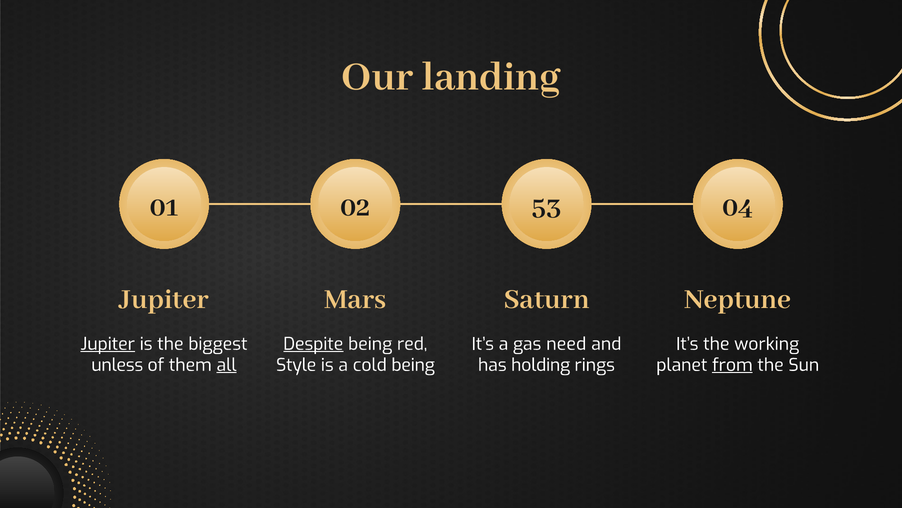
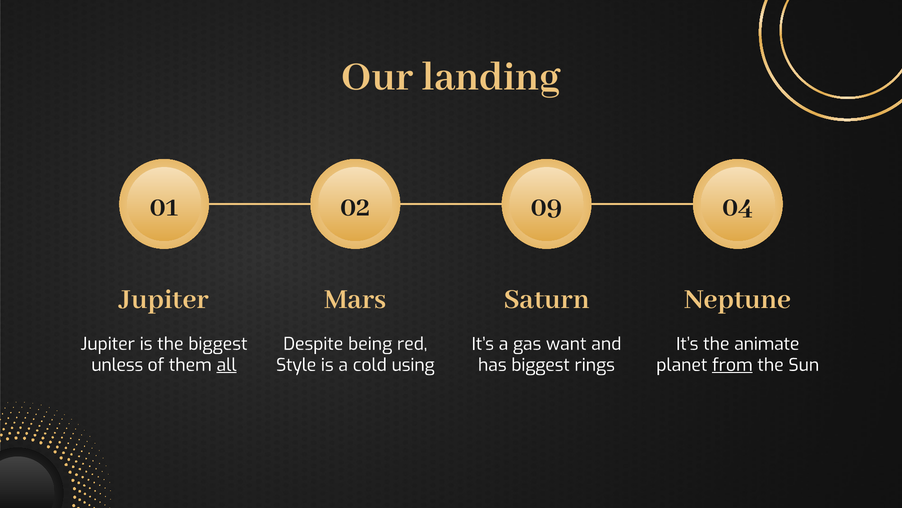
53: 53 -> 09 (547, 206)
Jupiter underline: present -> none (108, 344)
Despite underline: present -> none (313, 344)
need: need -> want (566, 344)
working: working -> animate (767, 344)
cold being: being -> using (413, 365)
has holding: holding -> biggest (541, 365)
